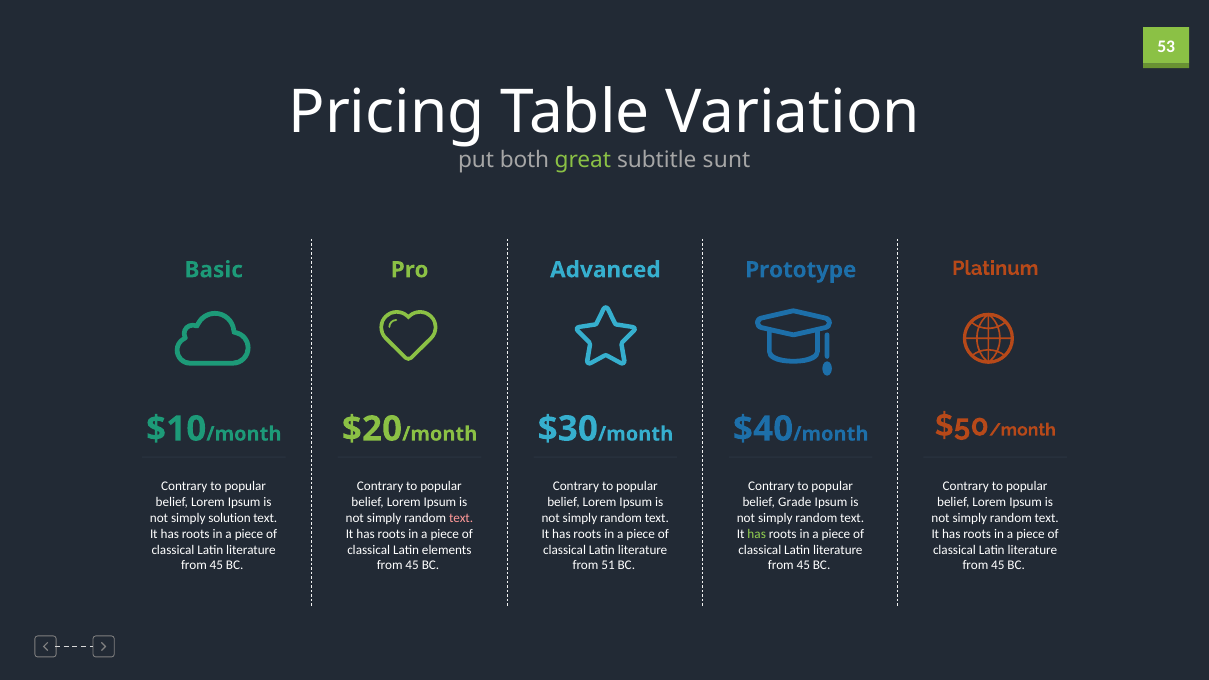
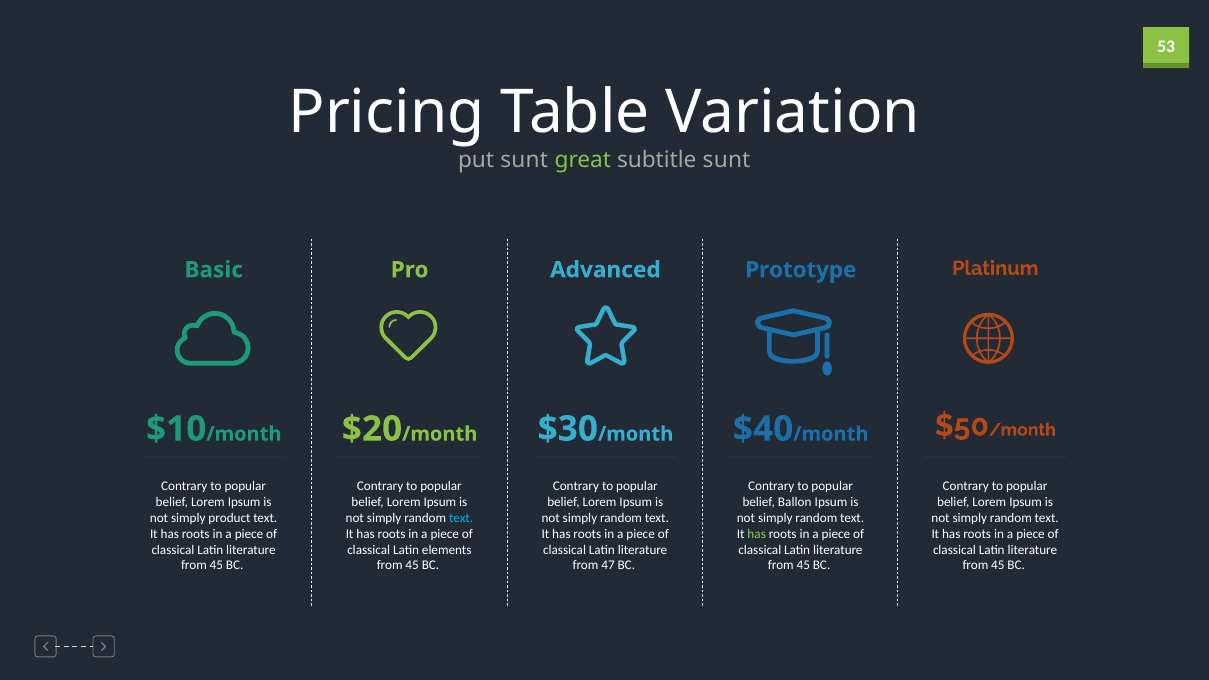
put both: both -> sunt (524, 160)
Grade: Grade -> Ballon (795, 502)
solution: solution -> product (229, 518)
text colour: pink -> light blue (461, 518)
51: 51 -> 47 (608, 566)
